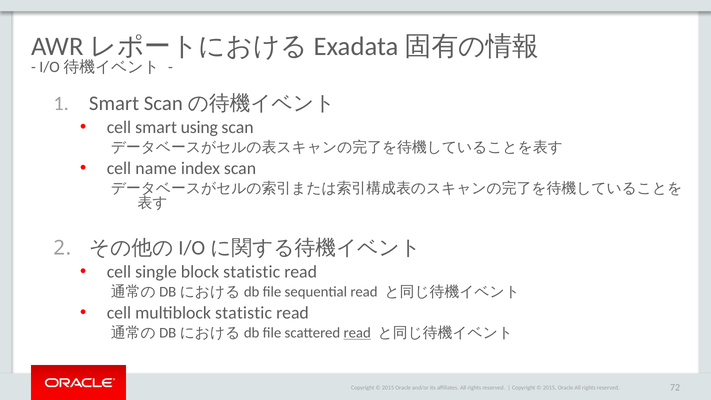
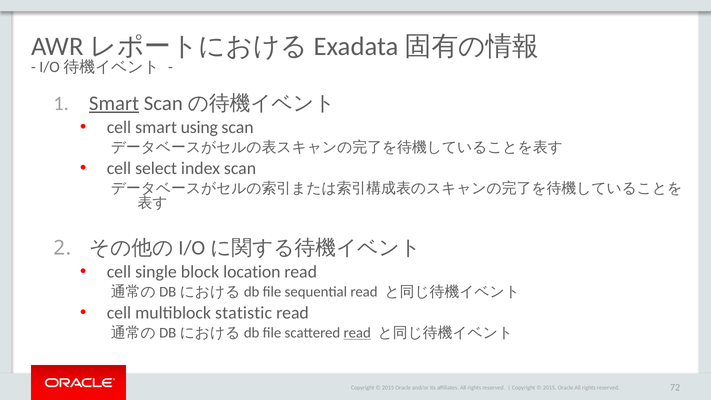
Smart underline: none -> present (114, 103)
name: name -> select (156, 168)
block statistic: statistic -> location (252, 272)
